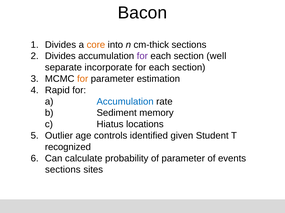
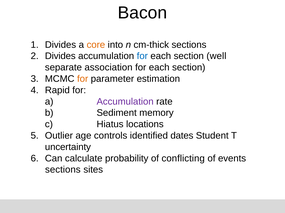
for colour: purple -> blue (142, 56)
incorporate: incorporate -> association (109, 68)
Accumulation colour: blue -> purple (125, 102)
given: given -> dates (182, 136)
recognized: recognized -> uncertainty (68, 147)
of parameter: parameter -> conflicting (183, 159)
